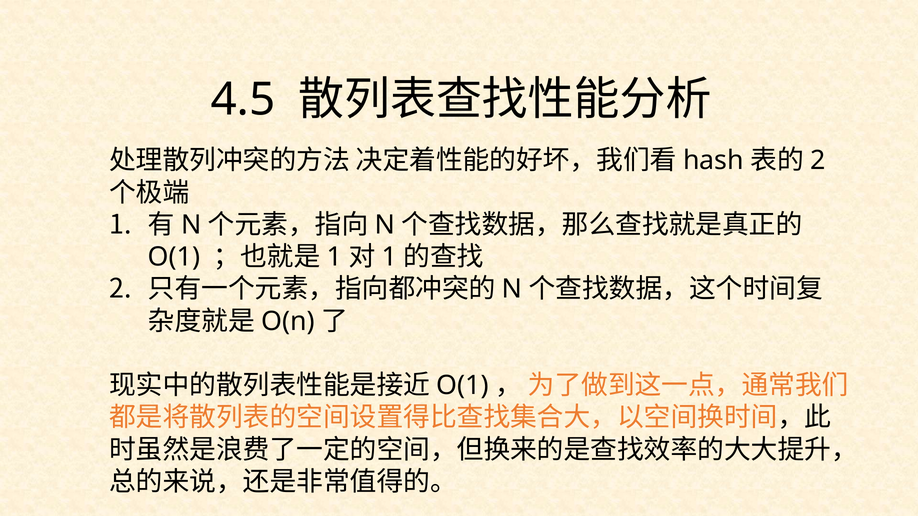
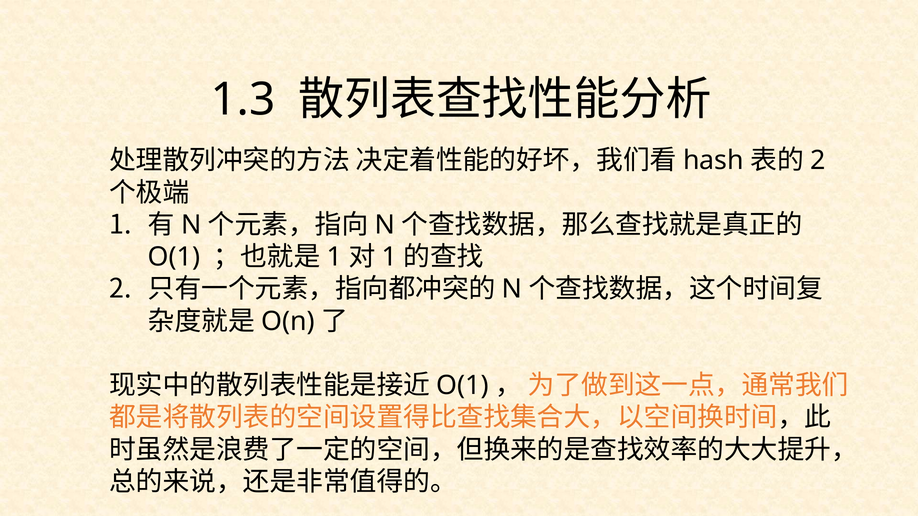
4.5: 4.5 -> 1.3 (243, 100)
